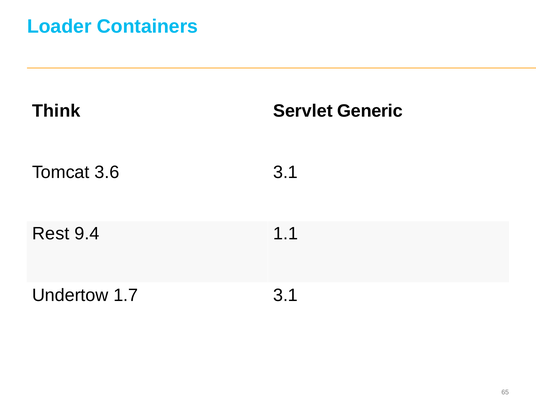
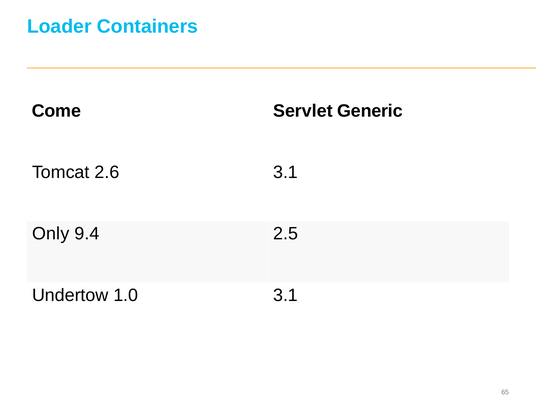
Think: Think -> Come (56, 111)
3.6: 3.6 -> 2.6 (107, 172)
Rest: Rest -> Only (51, 234)
1.1: 1.1 -> 2.5 (286, 234)
1.7: 1.7 -> 1.0 (126, 295)
